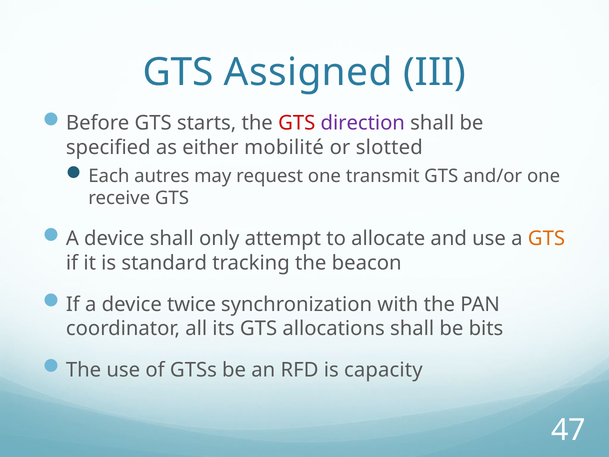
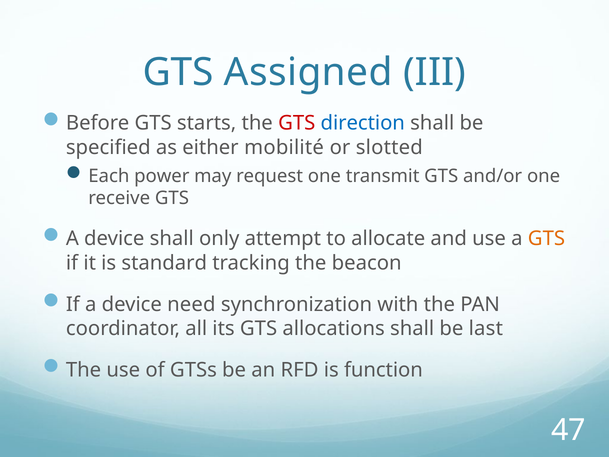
direction colour: purple -> blue (363, 123)
autres: autres -> power (162, 176)
twice: twice -> need (191, 304)
bits: bits -> last (486, 329)
capacity: capacity -> function (383, 370)
